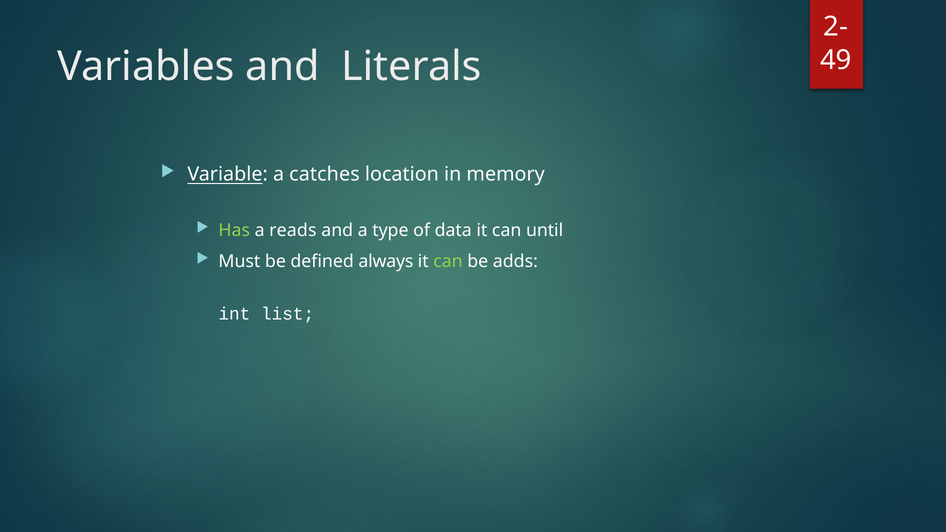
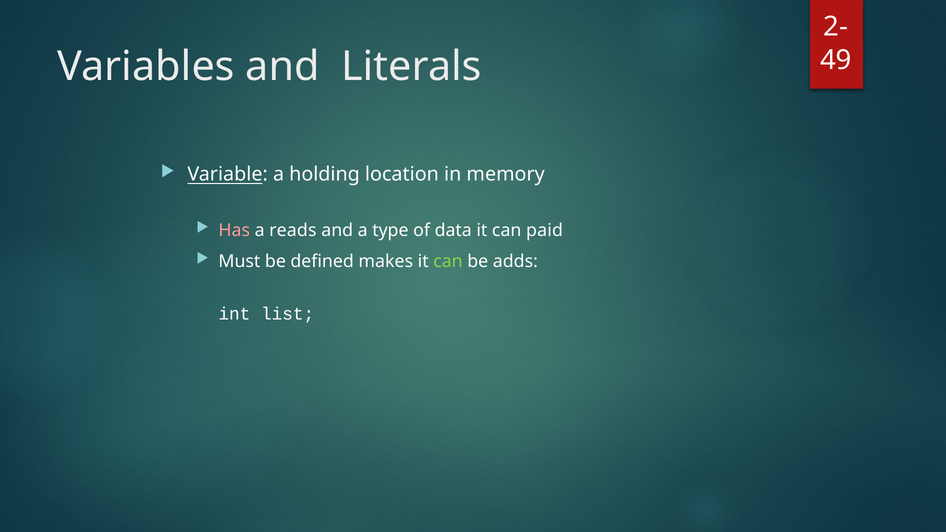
catches: catches -> holding (325, 174)
Has colour: light green -> pink (234, 230)
until: until -> paid (544, 230)
always: always -> makes (386, 261)
